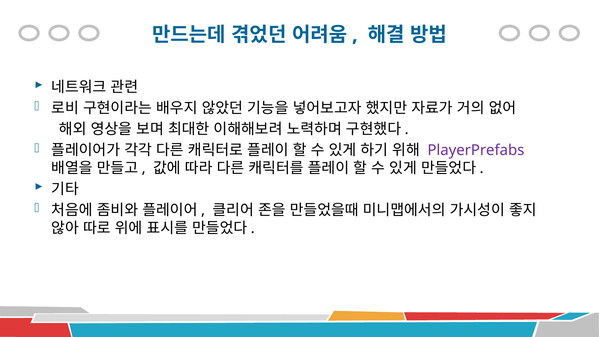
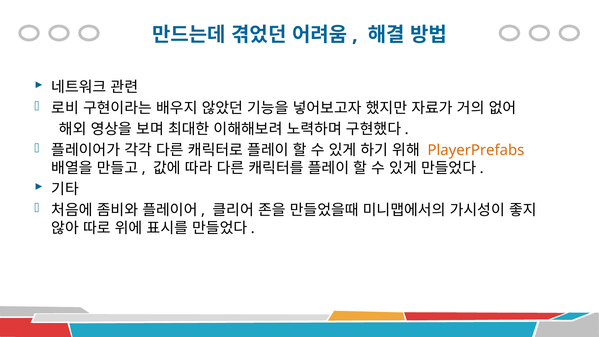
PlayerPrefabs colour: purple -> orange (476, 150)
